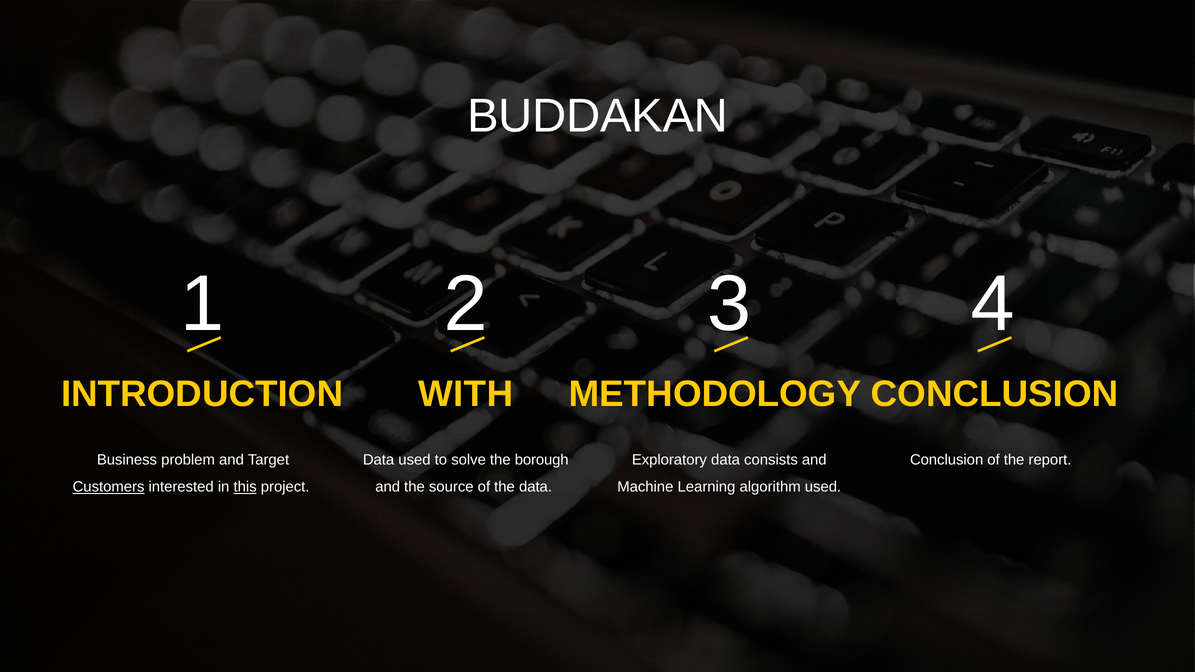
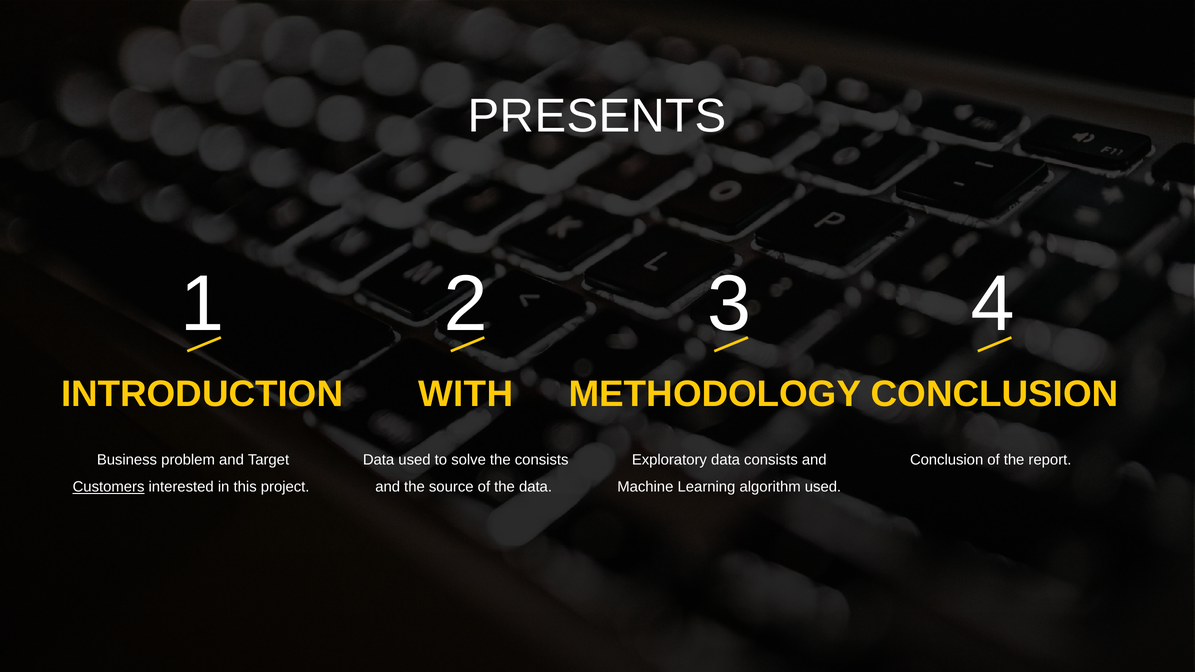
BUDDAKAN: BUDDAKAN -> PRESENTS (597, 116)
the borough: borough -> consists (542, 460)
this underline: present -> none (245, 487)
